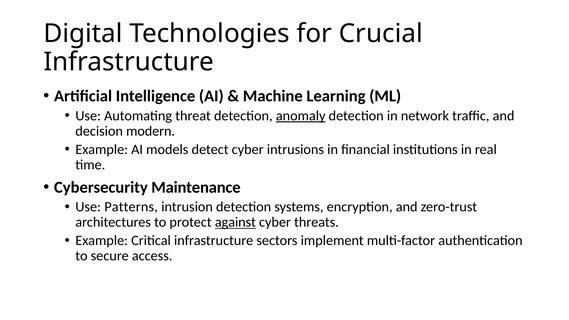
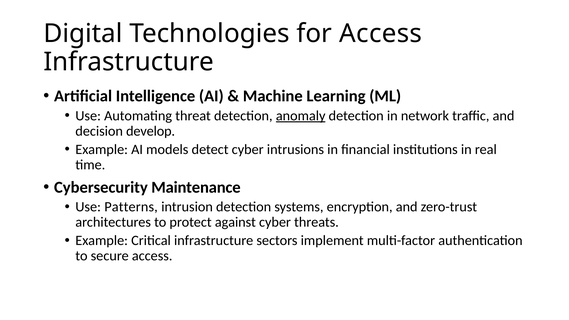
for Crucial: Crucial -> Access (381, 34)
modern: modern -> develop (151, 131)
against underline: present -> none (235, 222)
